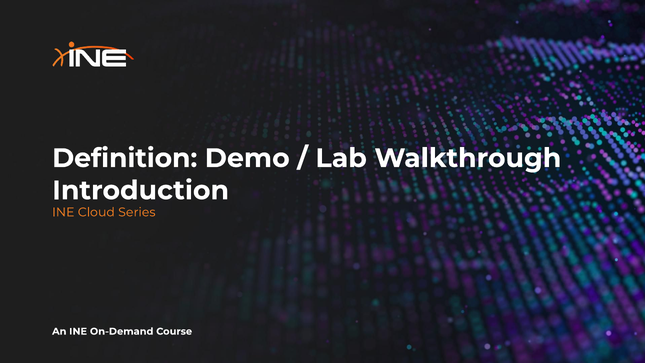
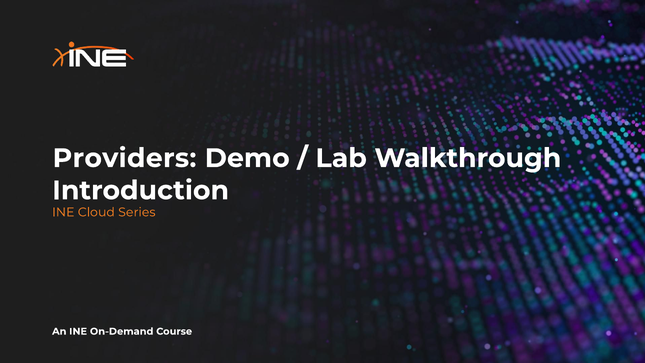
Definition: Definition -> Providers (125, 158)
